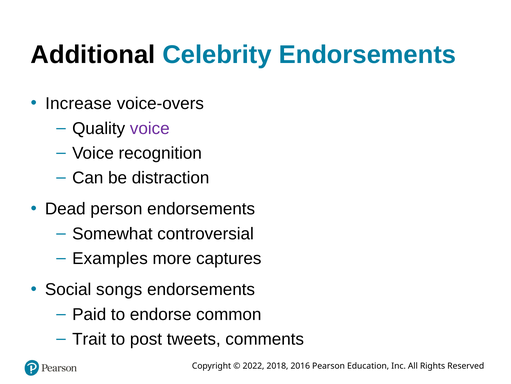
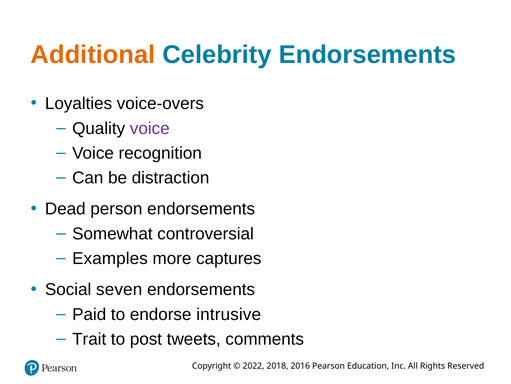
Additional colour: black -> orange (93, 55)
Increase: Increase -> Loyalties (79, 103)
songs: songs -> seven (119, 289)
common: common -> intrusive (229, 314)
